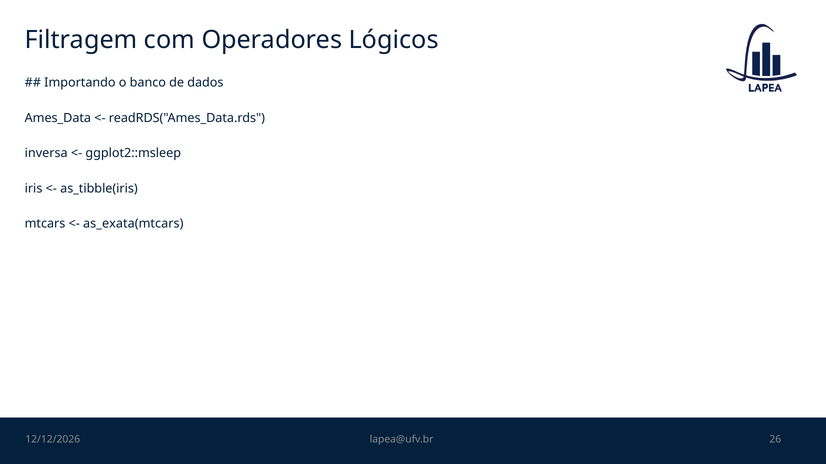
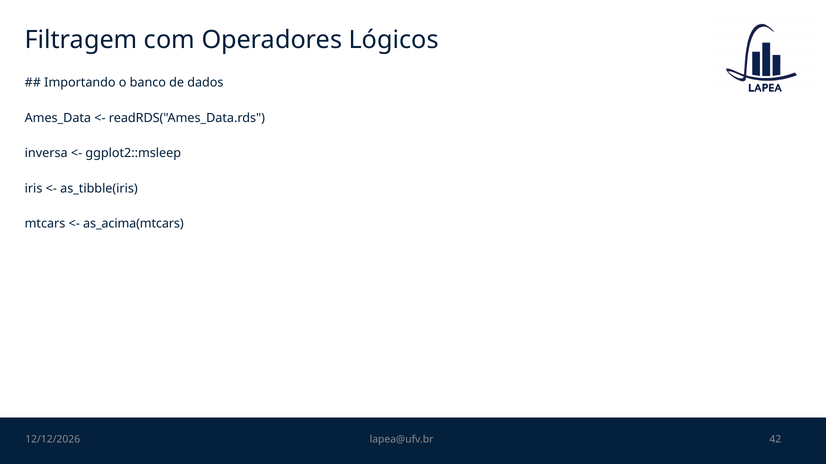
as_exata(mtcars: as_exata(mtcars -> as_acima(mtcars (133, 224)
26: 26 -> 42 (775, 440)
